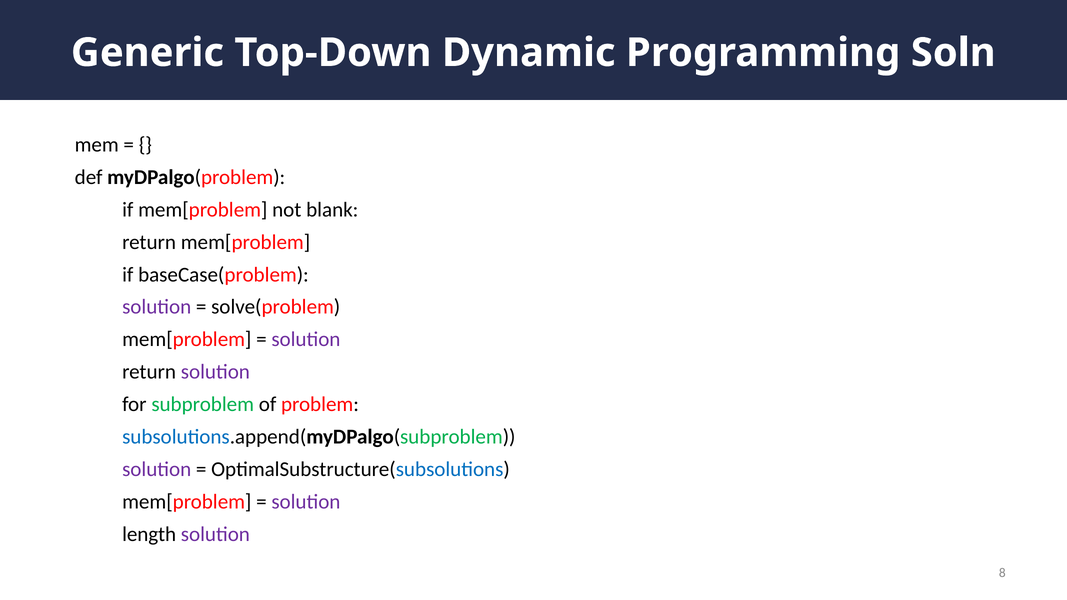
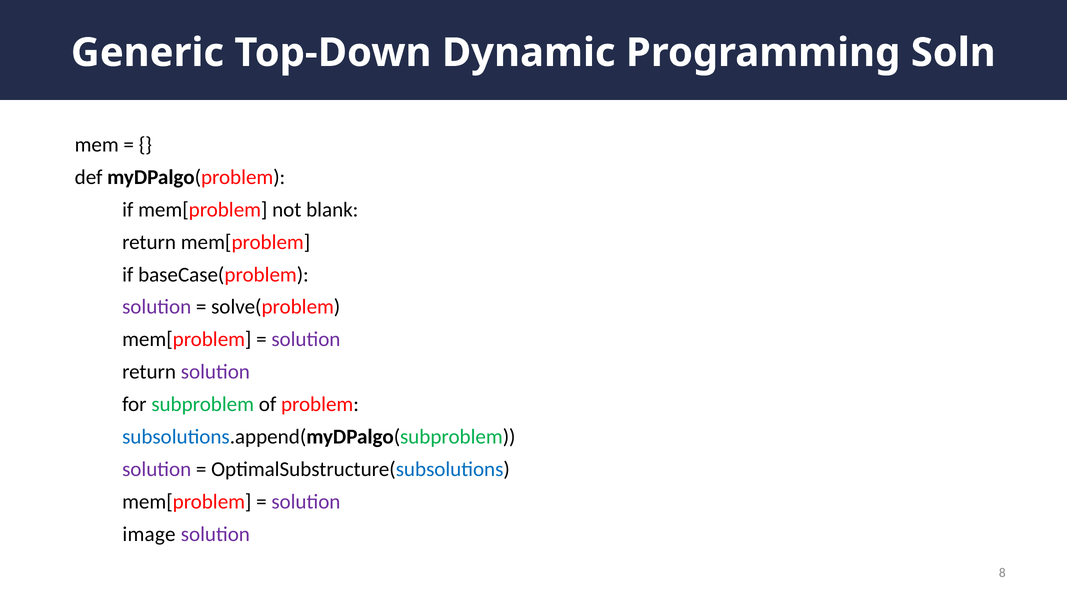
length: length -> image (149, 534)
